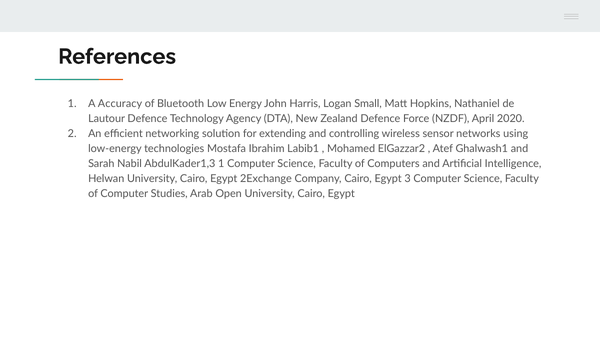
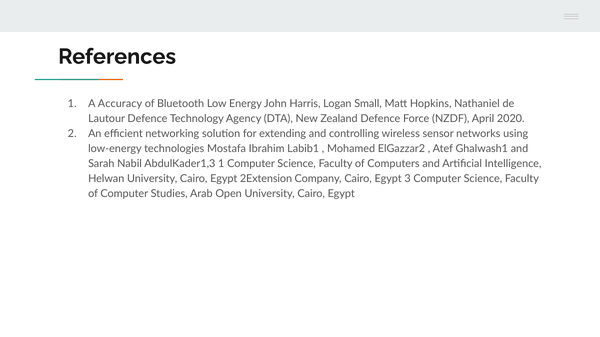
2Exchange: 2Exchange -> 2Extension (266, 179)
